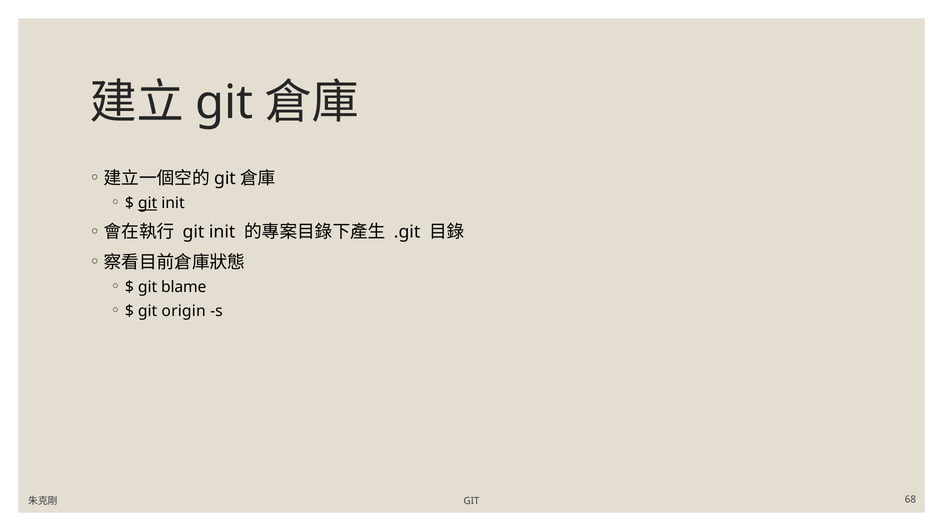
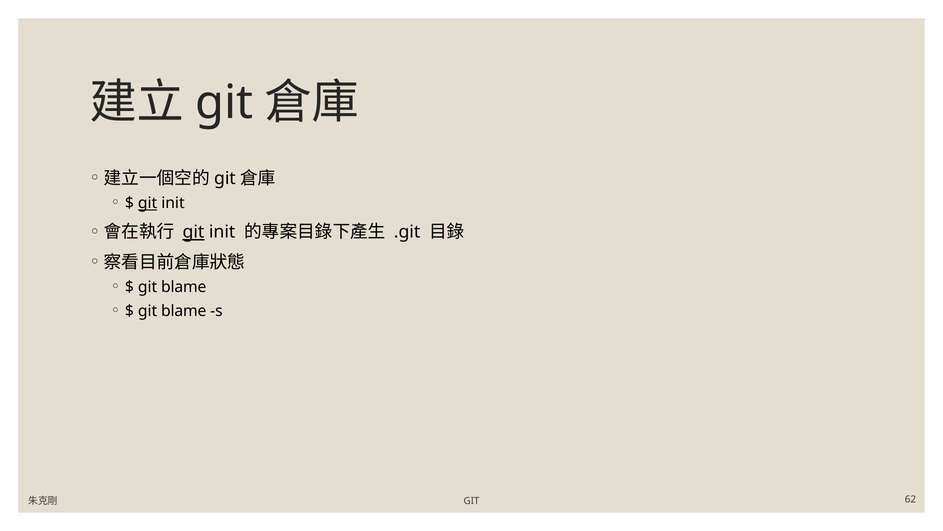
git underline: none -> present (193, 232)
origin: origin -> blame (184, 310)
68: 68 -> 62 (910, 499)
